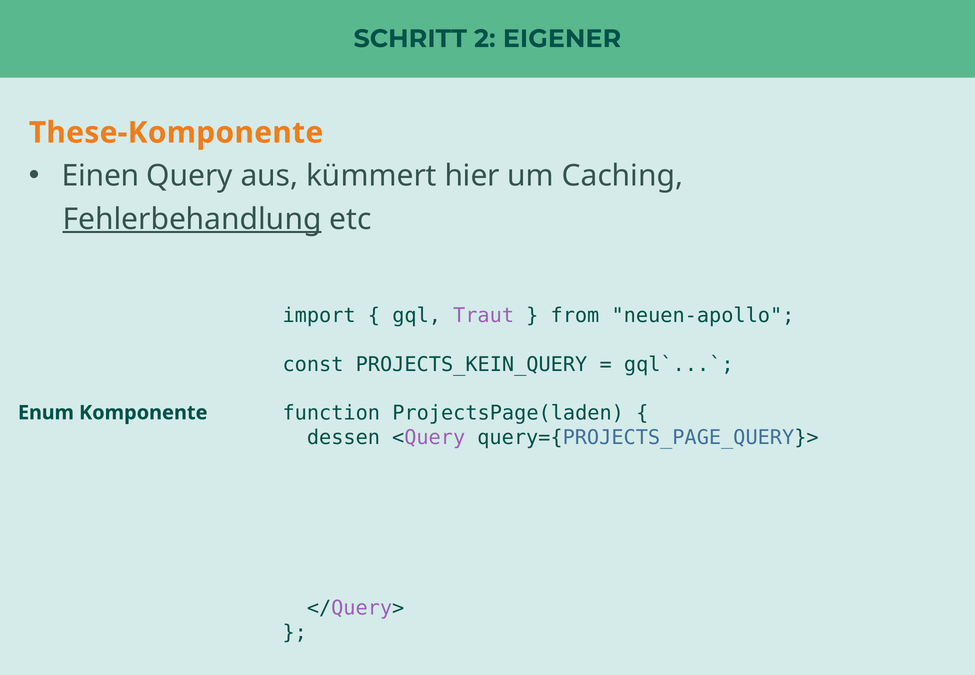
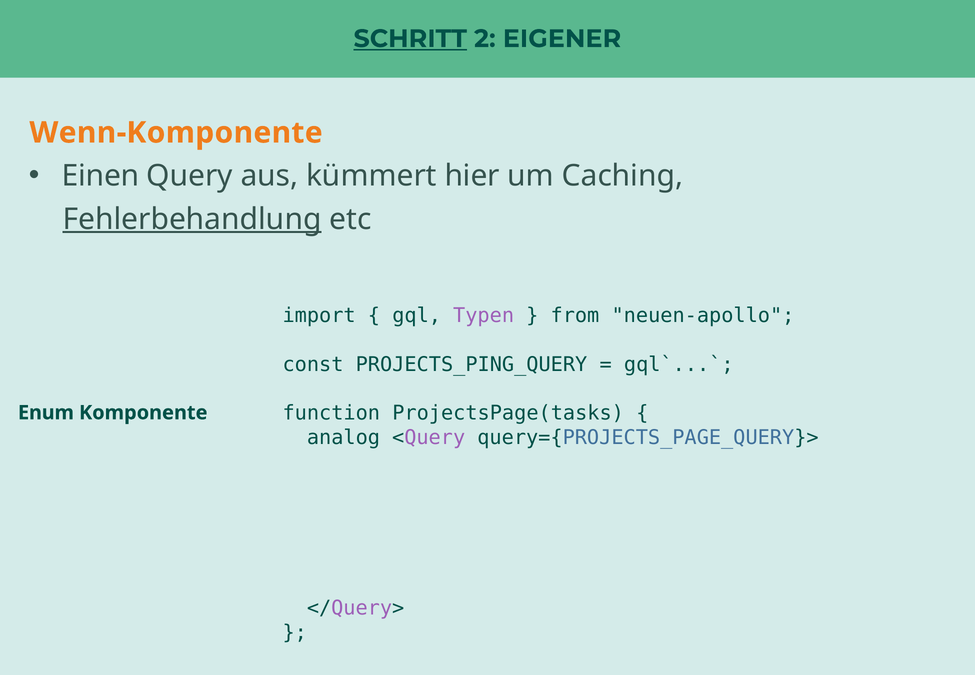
SCHRITT underline: none -> present (410, 39)
These-Komponente: These-Komponente -> Wenn-Komponente (176, 133)
Traut: Traut -> Typen (484, 316)
PROJECTS_KEIN_QUERY: PROJECTS_KEIN_QUERY -> PROJECTS_PING_QUERY (471, 364)
ProjectsPage(laden: ProjectsPage(laden -> ProjectsPage(tasks (508, 413)
dessen: dessen -> analog (343, 438)
